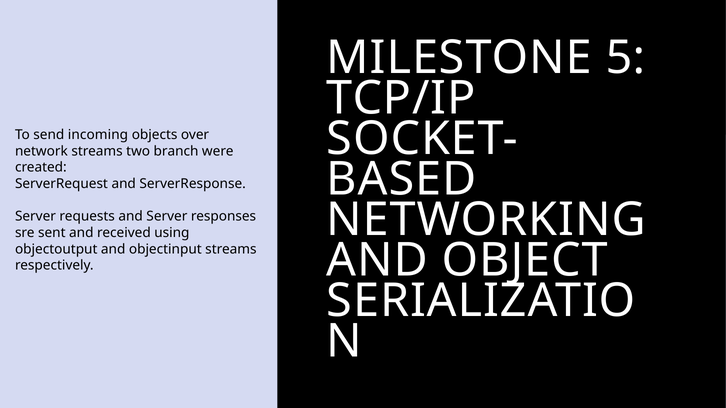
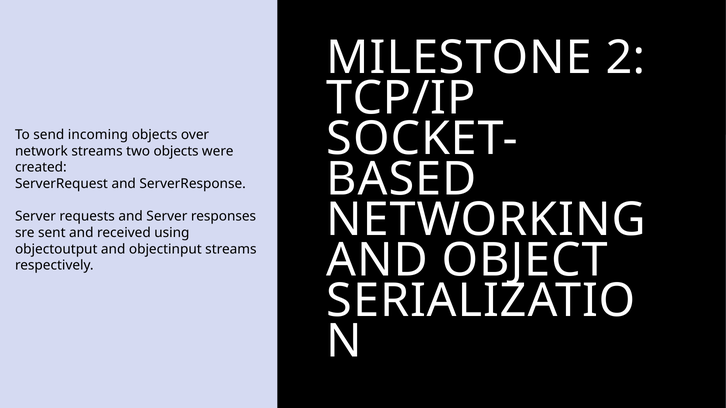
5: 5 -> 2 (626, 58)
two branch: branch -> objects (176, 151)
